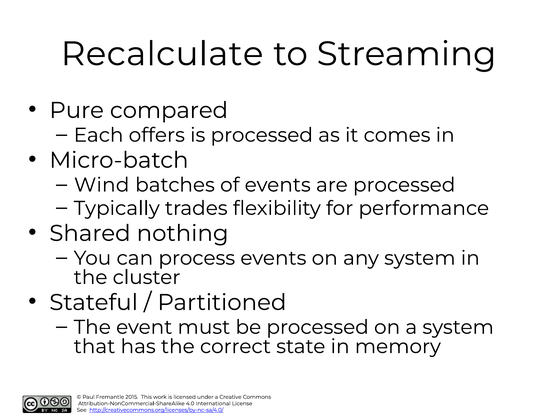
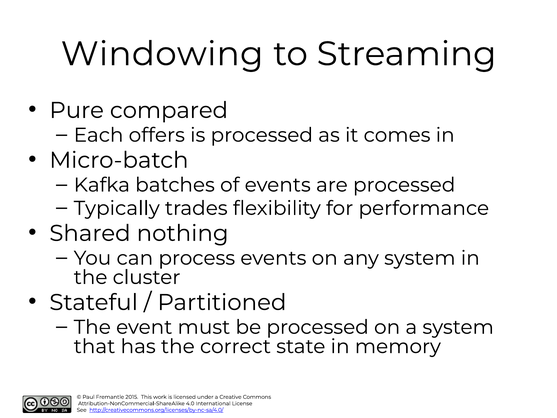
Recalculate: Recalculate -> Windowing (162, 54)
Wind: Wind -> Kafka (102, 185)
